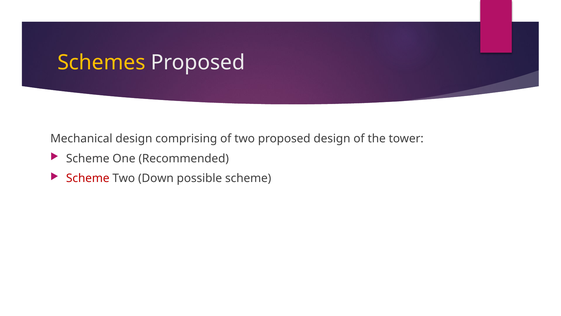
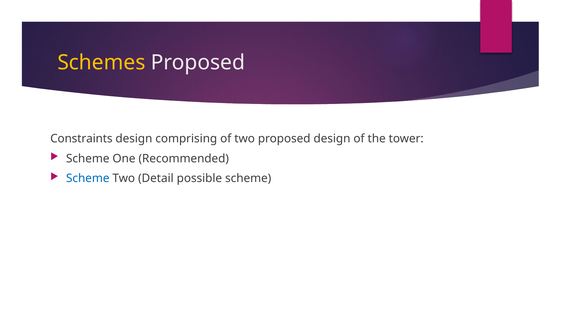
Mechanical: Mechanical -> Constraints (81, 138)
Scheme colour: red -> blue (88, 178)
Down: Down -> Detail (156, 178)
